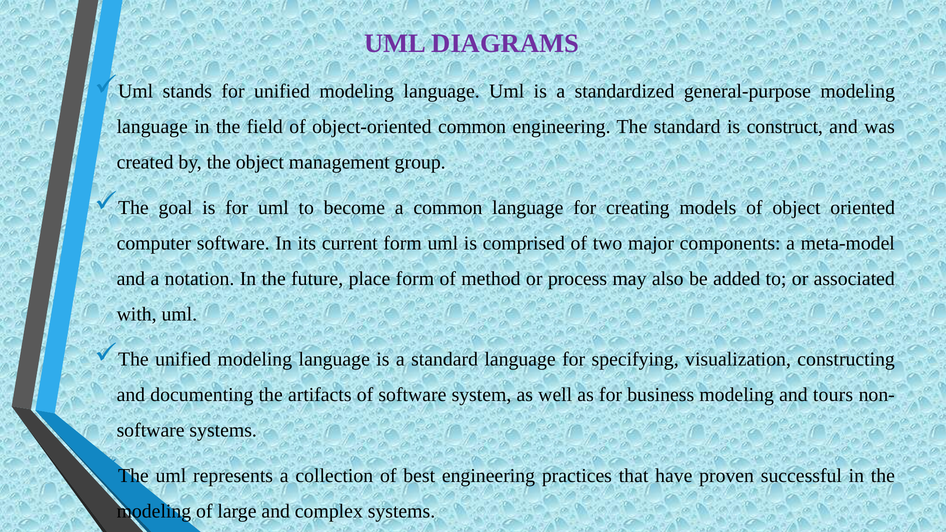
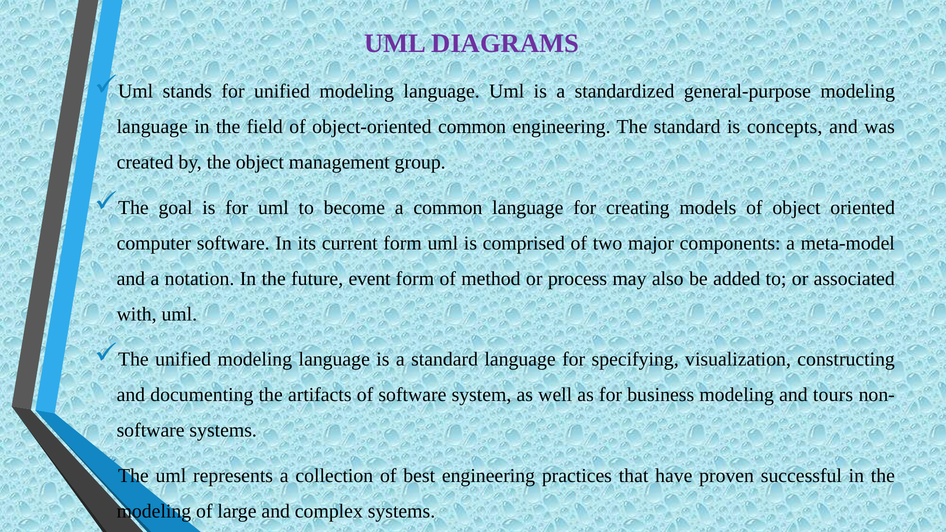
construct: construct -> concepts (785, 127)
place: place -> event (370, 279)
